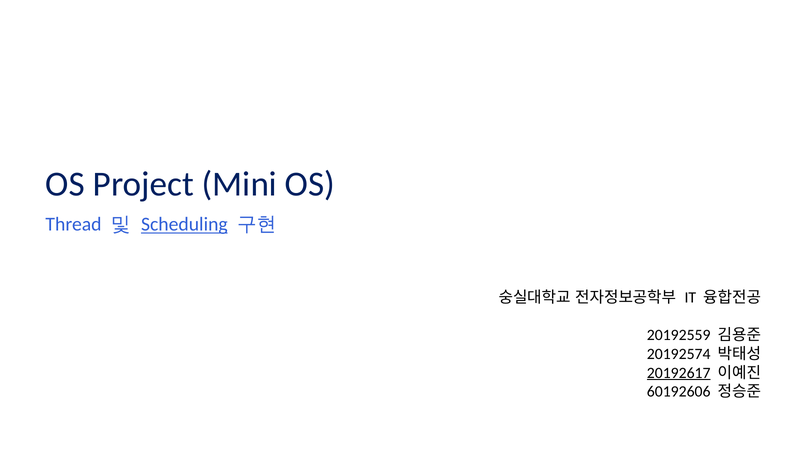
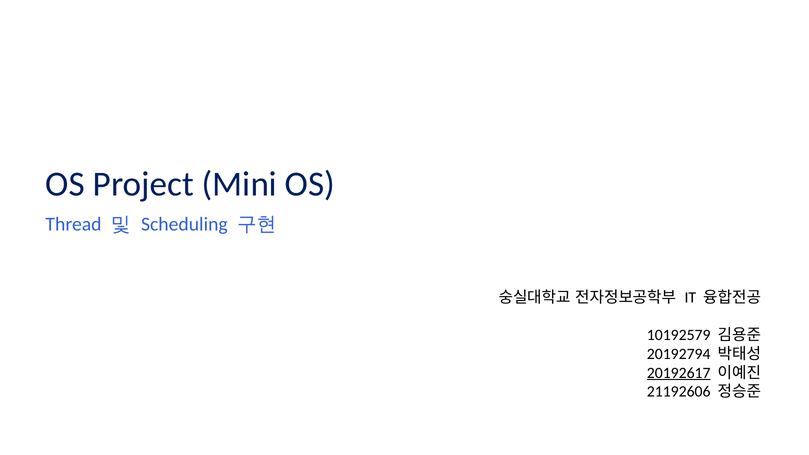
Scheduling underline: present -> none (184, 224)
20192559: 20192559 -> 10192579 (679, 335)
20192574: 20192574 -> 20192794 (679, 354)
60192606: 60192606 -> 21192606 (679, 392)
